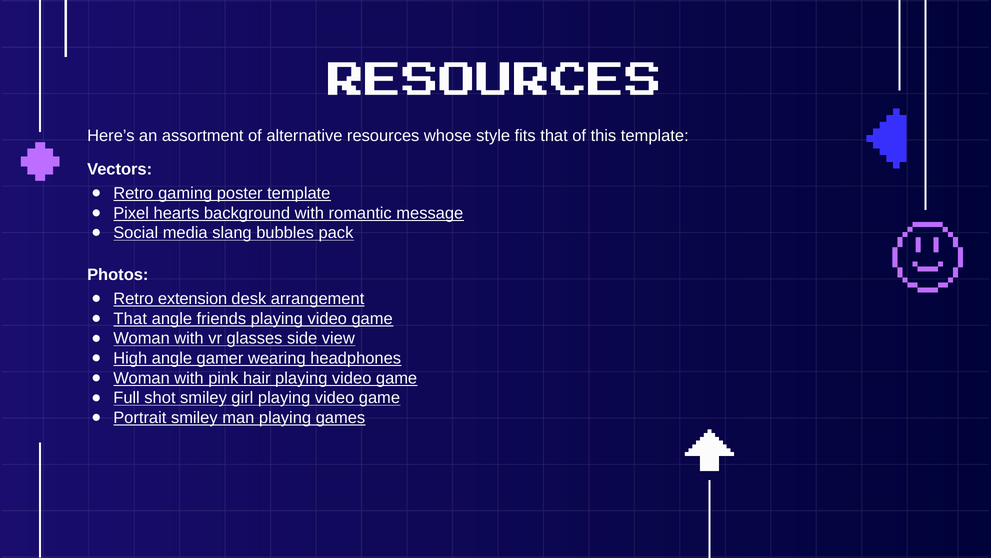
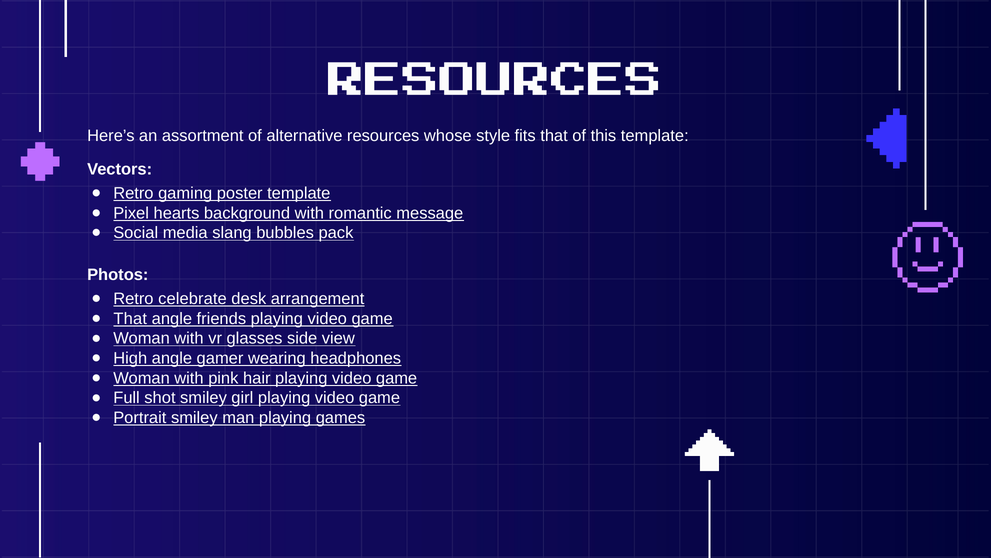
extension: extension -> celebrate (192, 298)
